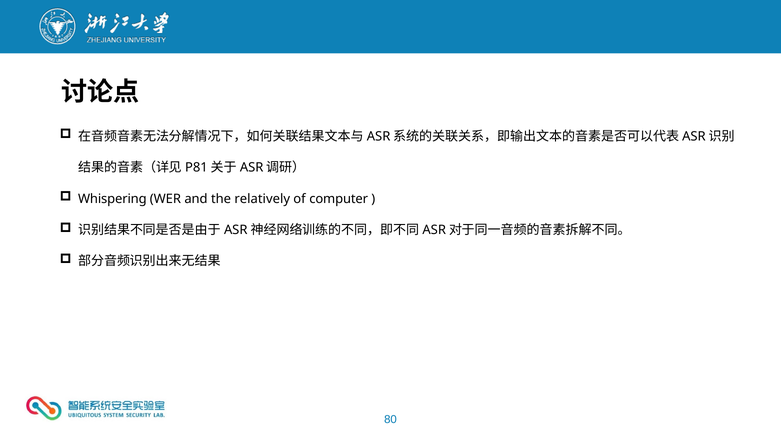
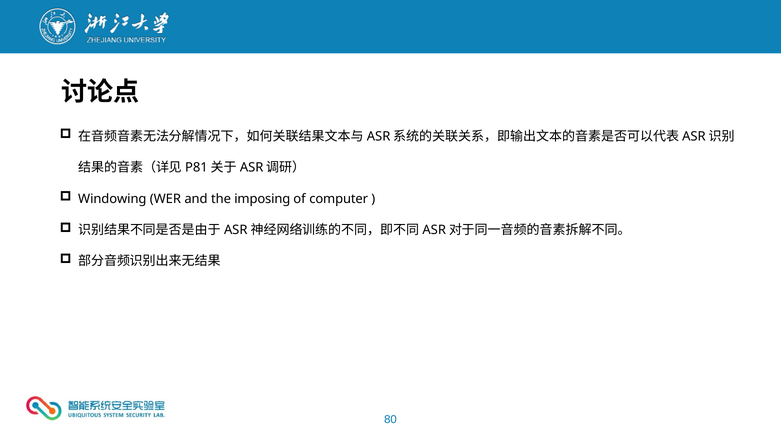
Whispering: Whispering -> Windowing (112, 199)
relatively: relatively -> imposing (262, 199)
